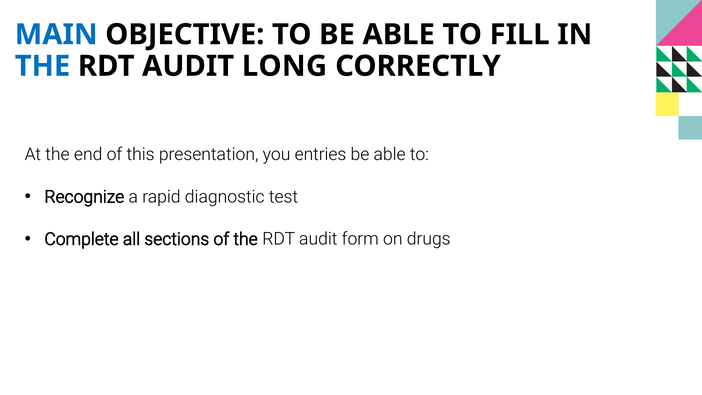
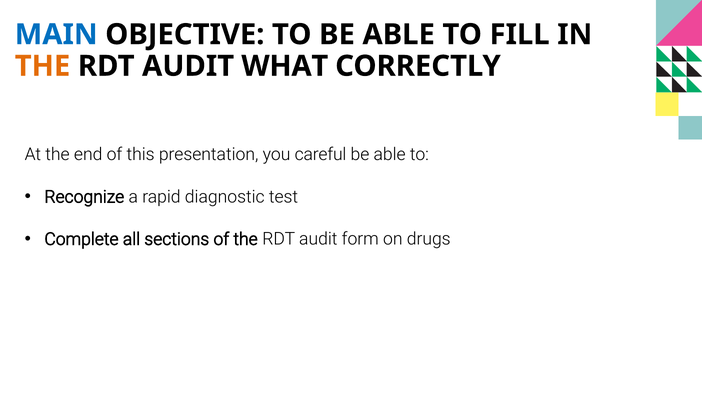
THE colour: blue -> orange (43, 66)
LONG: LONG -> WHAT (285, 66)
entries: entries -> careful (321, 155)
